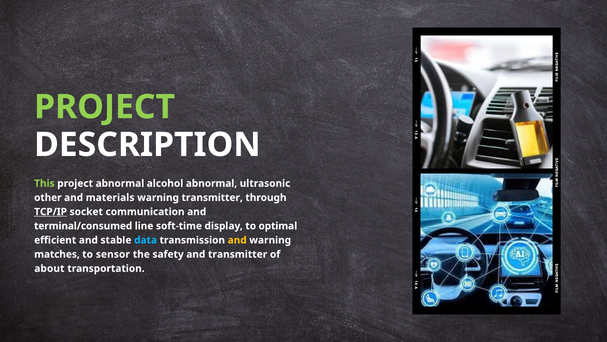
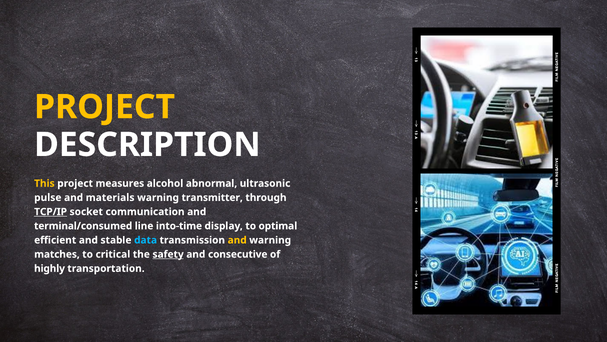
PROJECT colour: light green -> yellow (105, 107)
This colour: light green -> yellow (44, 183)
project abnormal: abnormal -> measures (120, 183)
other: other -> pulse (48, 197)
soft-time: soft-time -> into-time (179, 226)
sensor: sensor -> critical (113, 254)
safety underline: none -> present (168, 254)
and transmitter: transmitter -> consecutive (238, 254)
about: about -> highly (49, 268)
